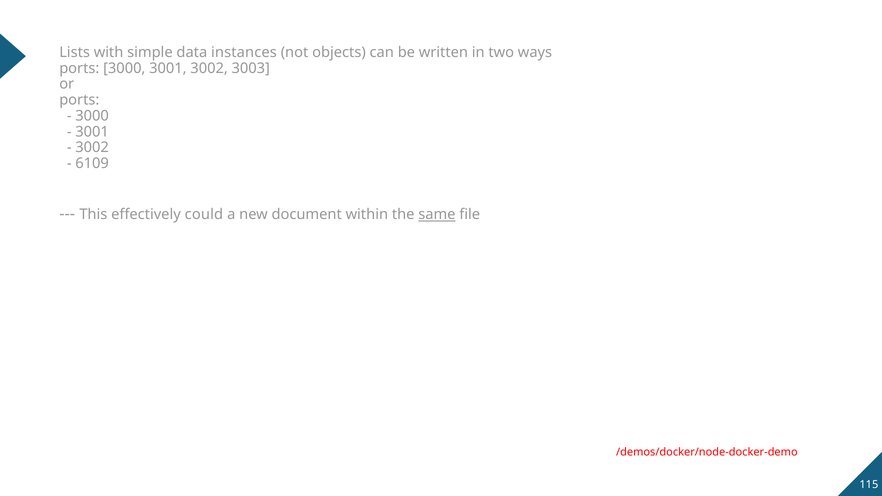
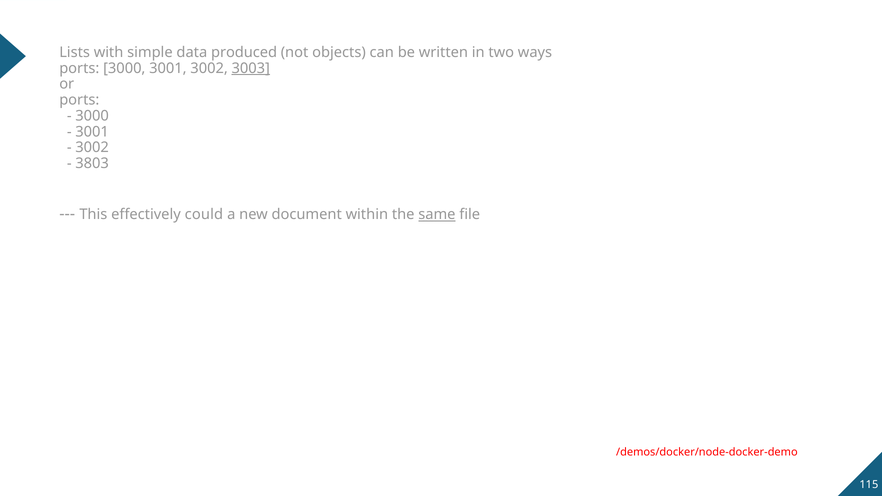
instances: instances -> produced (244, 52)
3003 underline: none -> present (251, 68)
6109: 6109 -> 3803 (92, 163)
